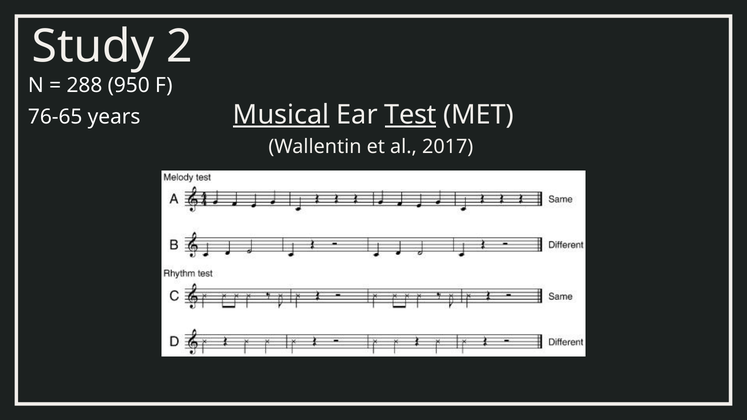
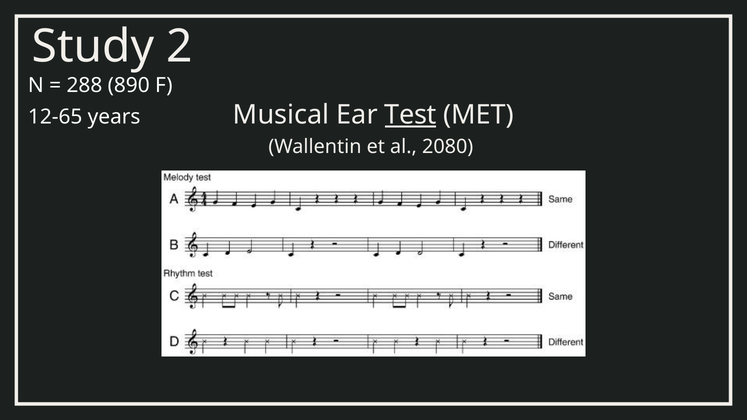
950: 950 -> 890 (129, 86)
Musical underline: present -> none (281, 115)
76-65: 76-65 -> 12-65 (55, 117)
2017: 2017 -> 2080 (448, 147)
